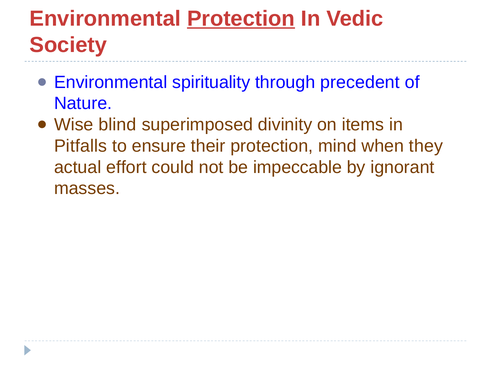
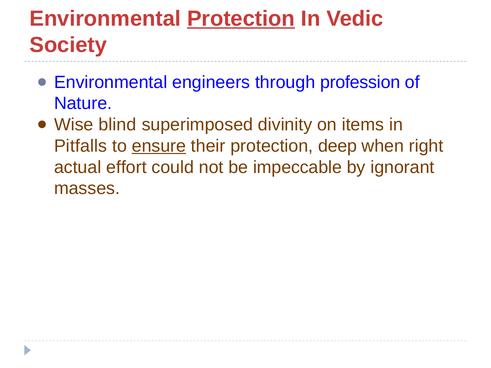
spirituality: spirituality -> engineers (211, 82)
precedent: precedent -> profession (360, 82)
ensure underline: none -> present (159, 146)
mind: mind -> deep (337, 146)
they: they -> right (426, 146)
